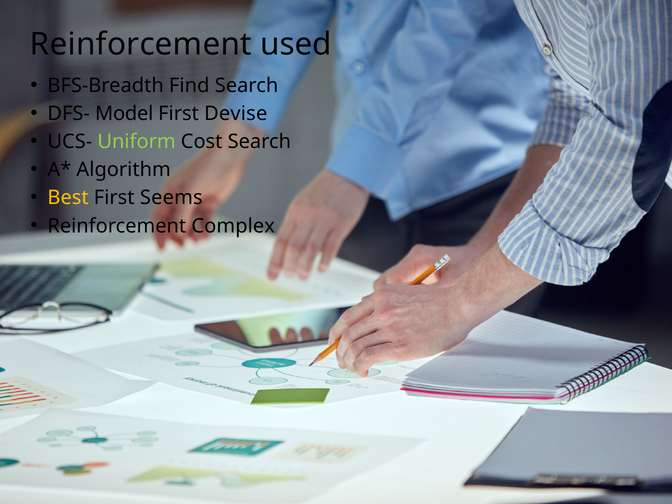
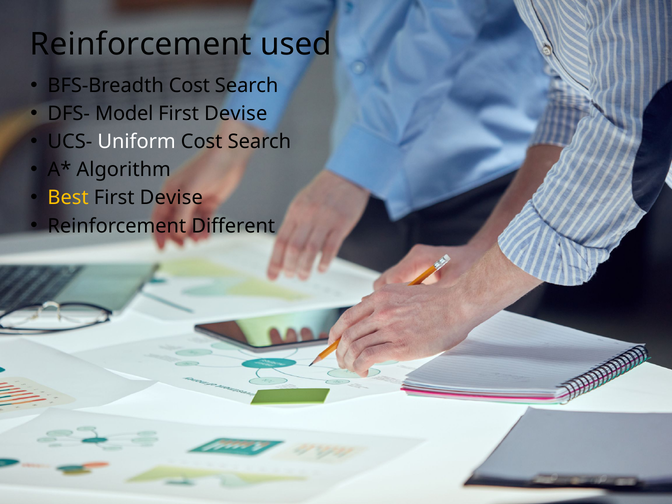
BFS-Breadth Find: Find -> Cost (189, 86)
Uniform colour: light green -> white (137, 142)
Seems: Seems -> Devise (171, 198)
Complex: Complex -> Different (233, 226)
